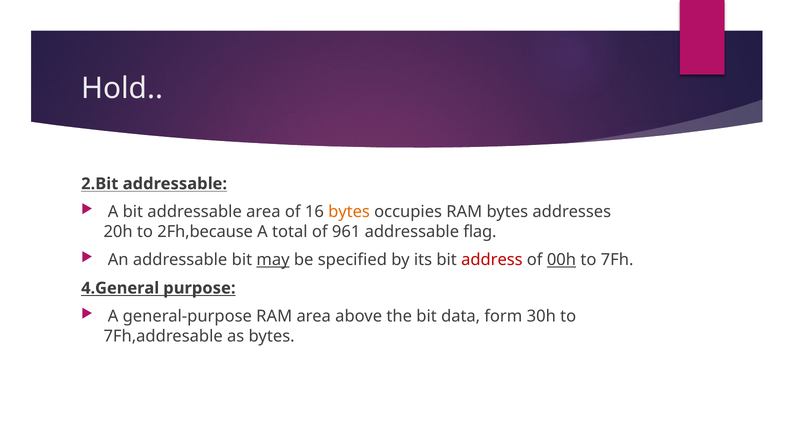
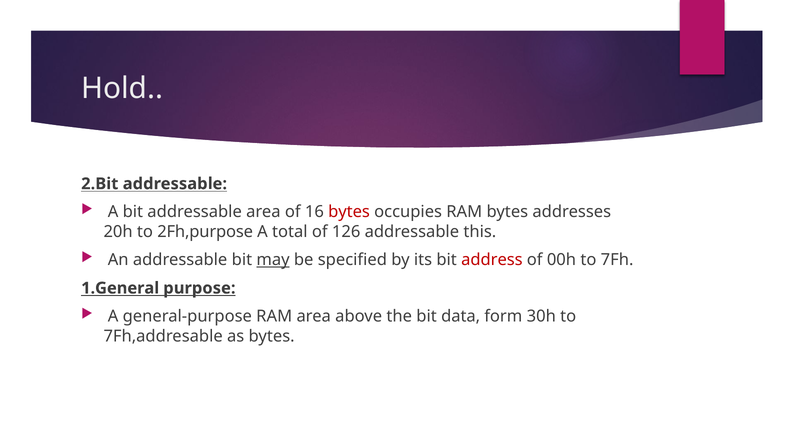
bytes colour: orange -> red (349, 212)
2Fh,because: 2Fh,because -> 2Fh,purpose (205, 232)
961: 961 -> 126 (346, 232)
flag: flag -> this (480, 232)
00h underline: present -> none (561, 260)
4.General: 4.General -> 1.General (120, 288)
